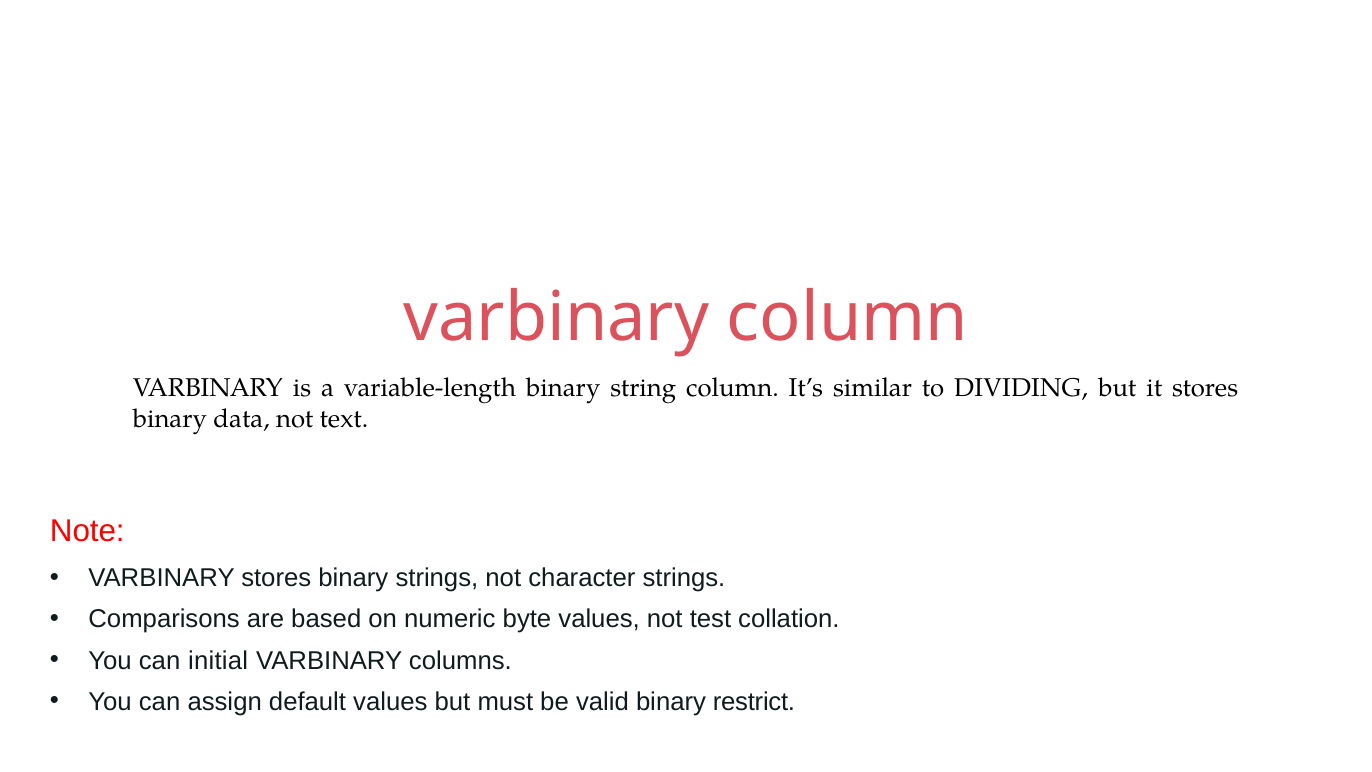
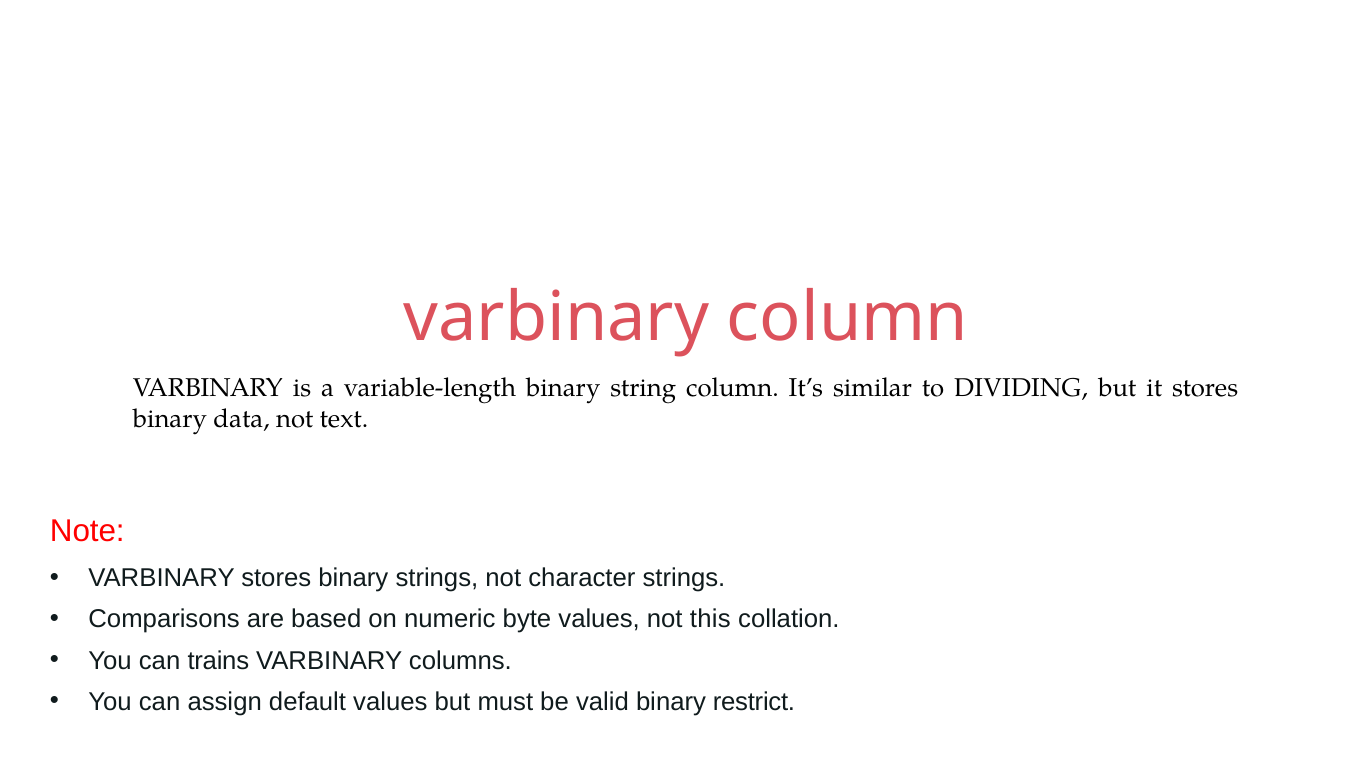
test: test -> this (710, 619)
initial: initial -> trains (218, 660)
